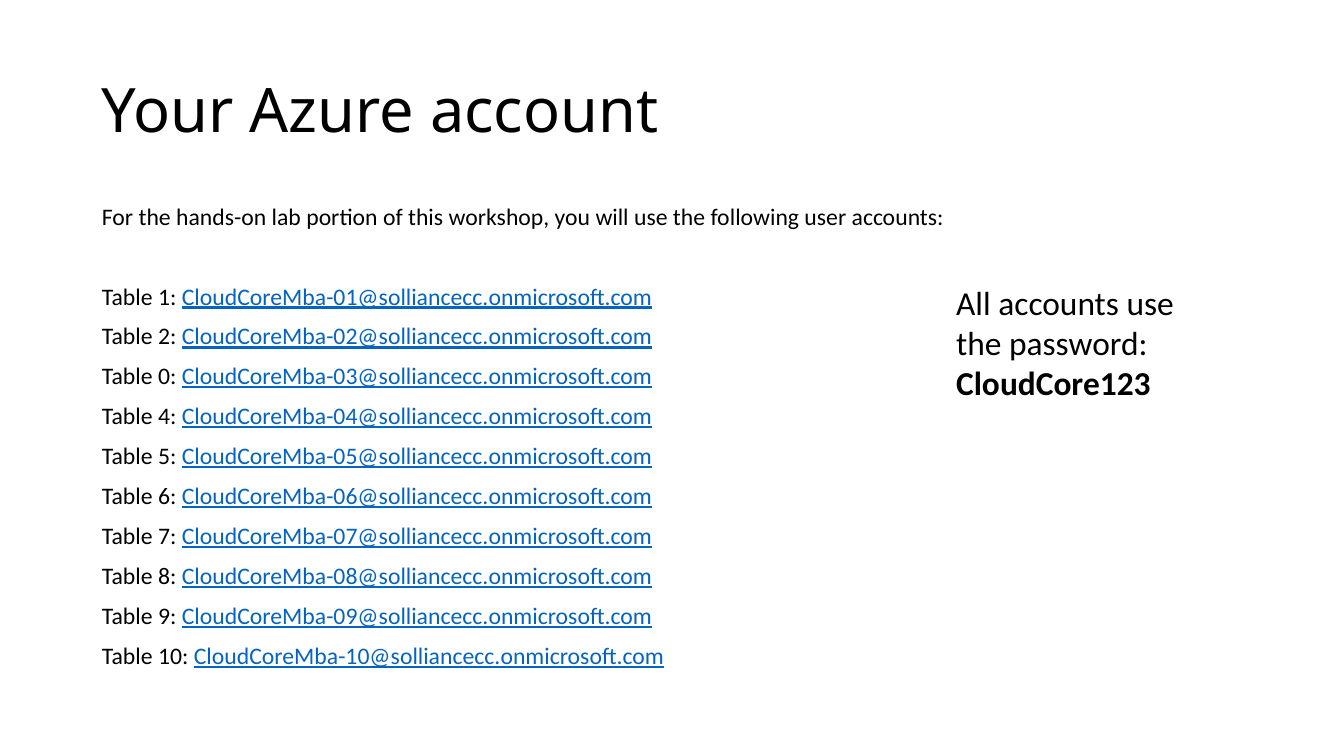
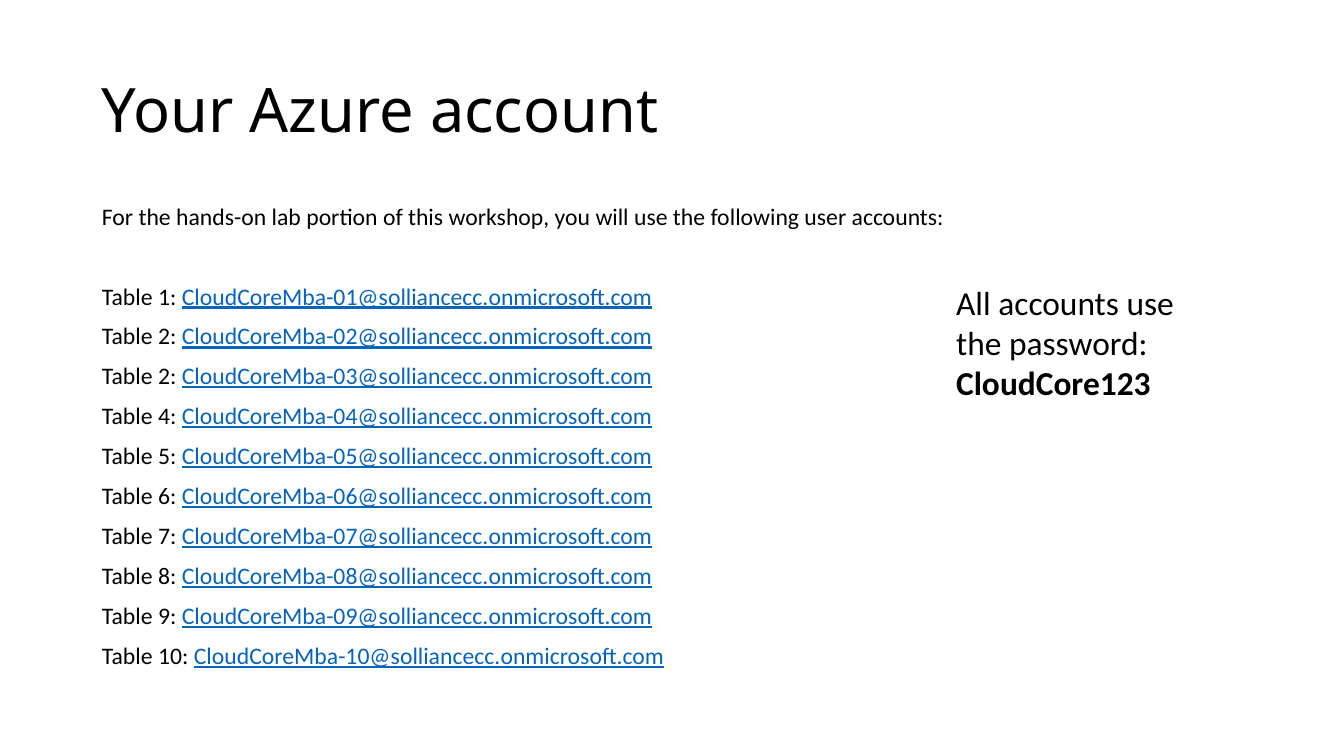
0: 0 -> 2 (167, 377)
